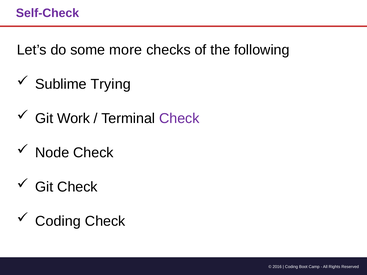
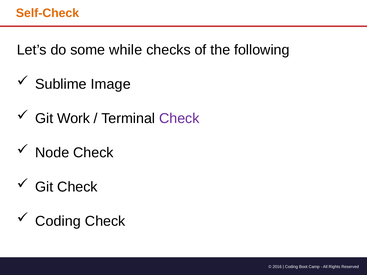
Self-Check colour: purple -> orange (47, 13)
more: more -> while (126, 50)
Trying: Trying -> Image (111, 84)
